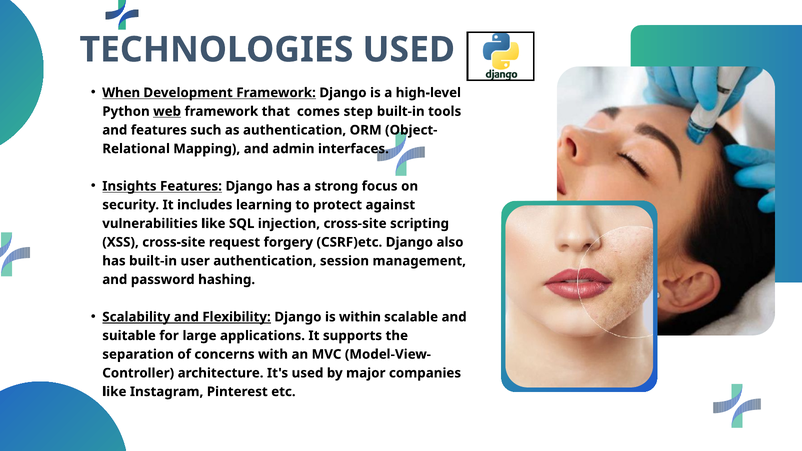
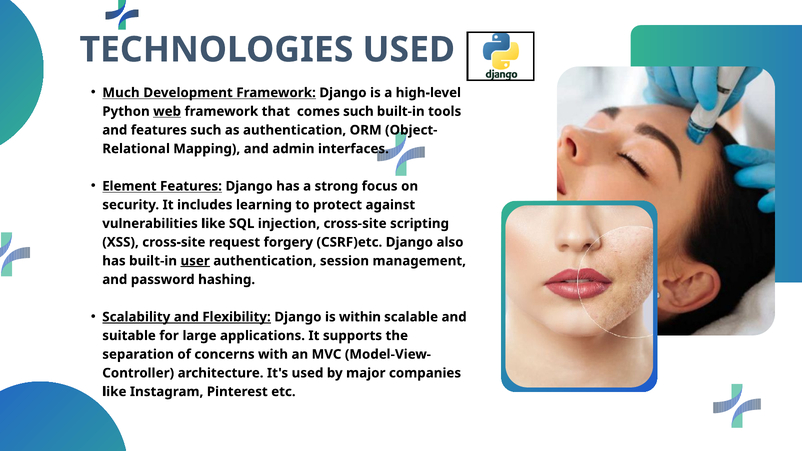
When: When -> Much (121, 93)
comes step: step -> such (358, 111)
Insights: Insights -> Element (129, 186)
user underline: none -> present (195, 261)
